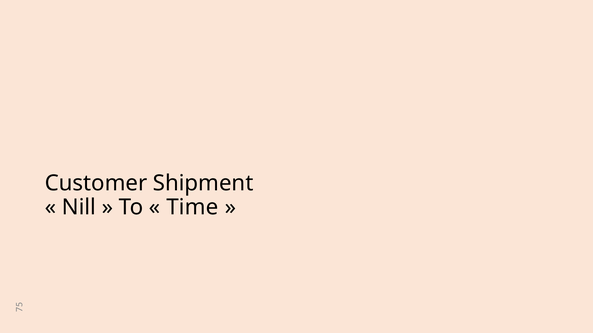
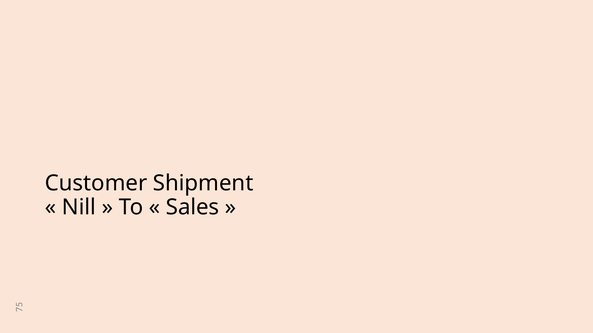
Time: Time -> Sales (193, 208)
